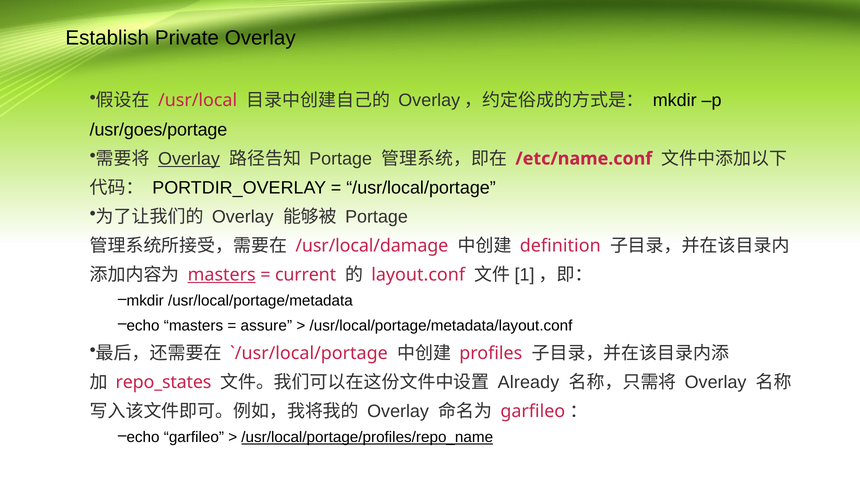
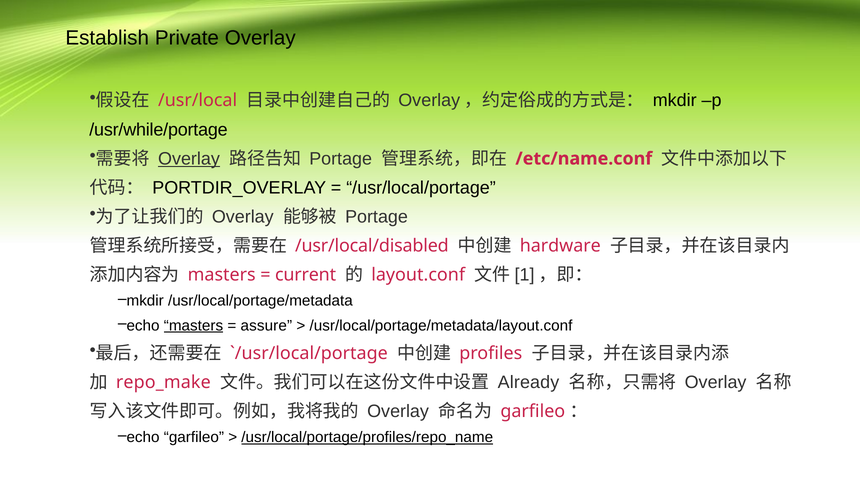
/usr/goes/portage: /usr/goes/portage -> /usr/while/portage (159, 130)
/usr/local/damage: /usr/local/damage -> /usr/local/disabled (372, 246)
definition: definition -> hardware (560, 246)
masters underline: present -> none (222, 275)
masters underline: none -> present (193, 325)
repo_states: repo_states -> repo_make (163, 382)
